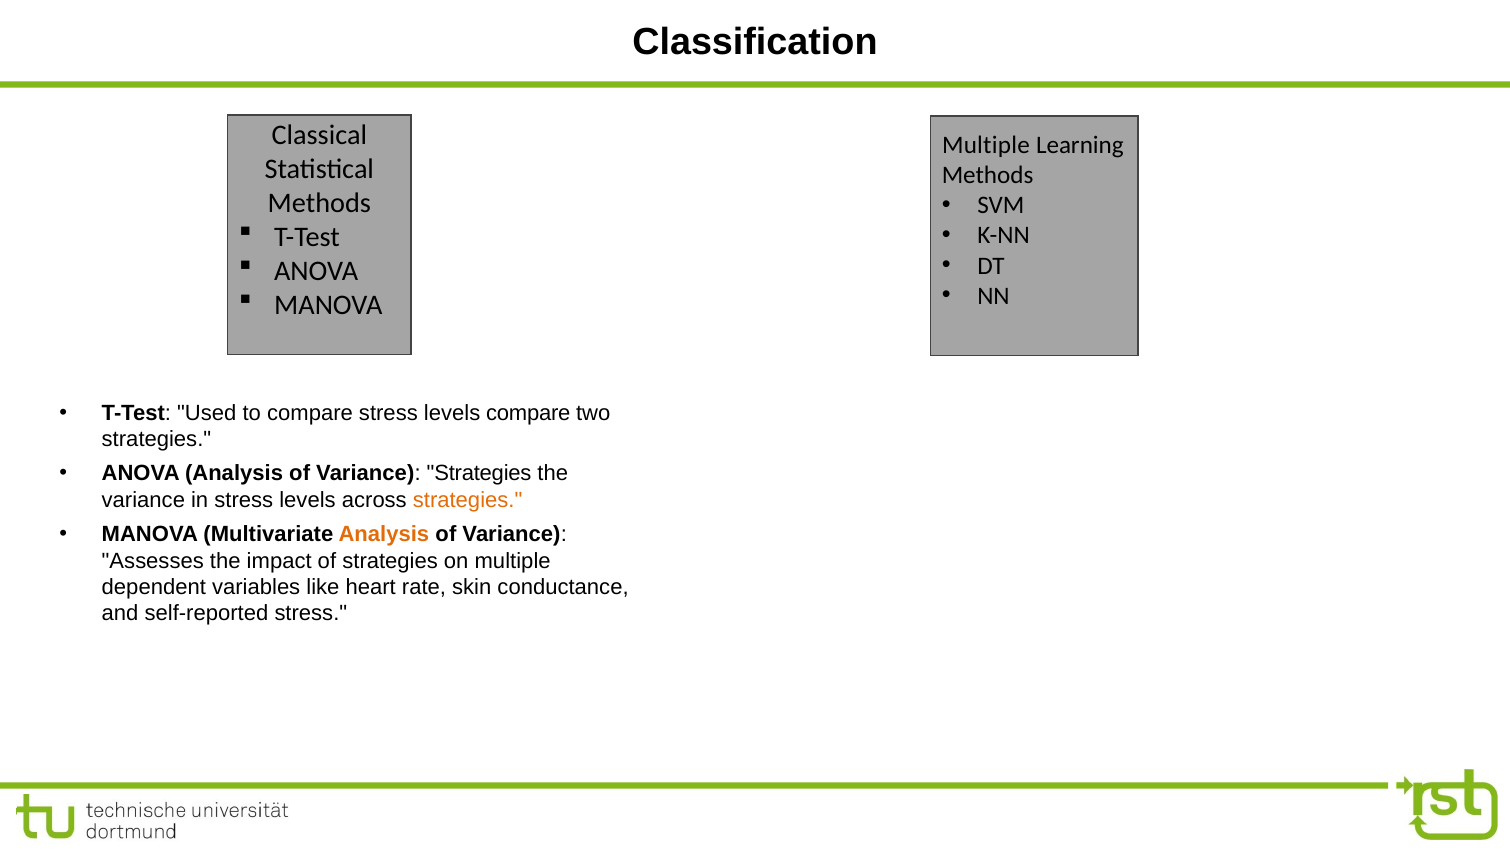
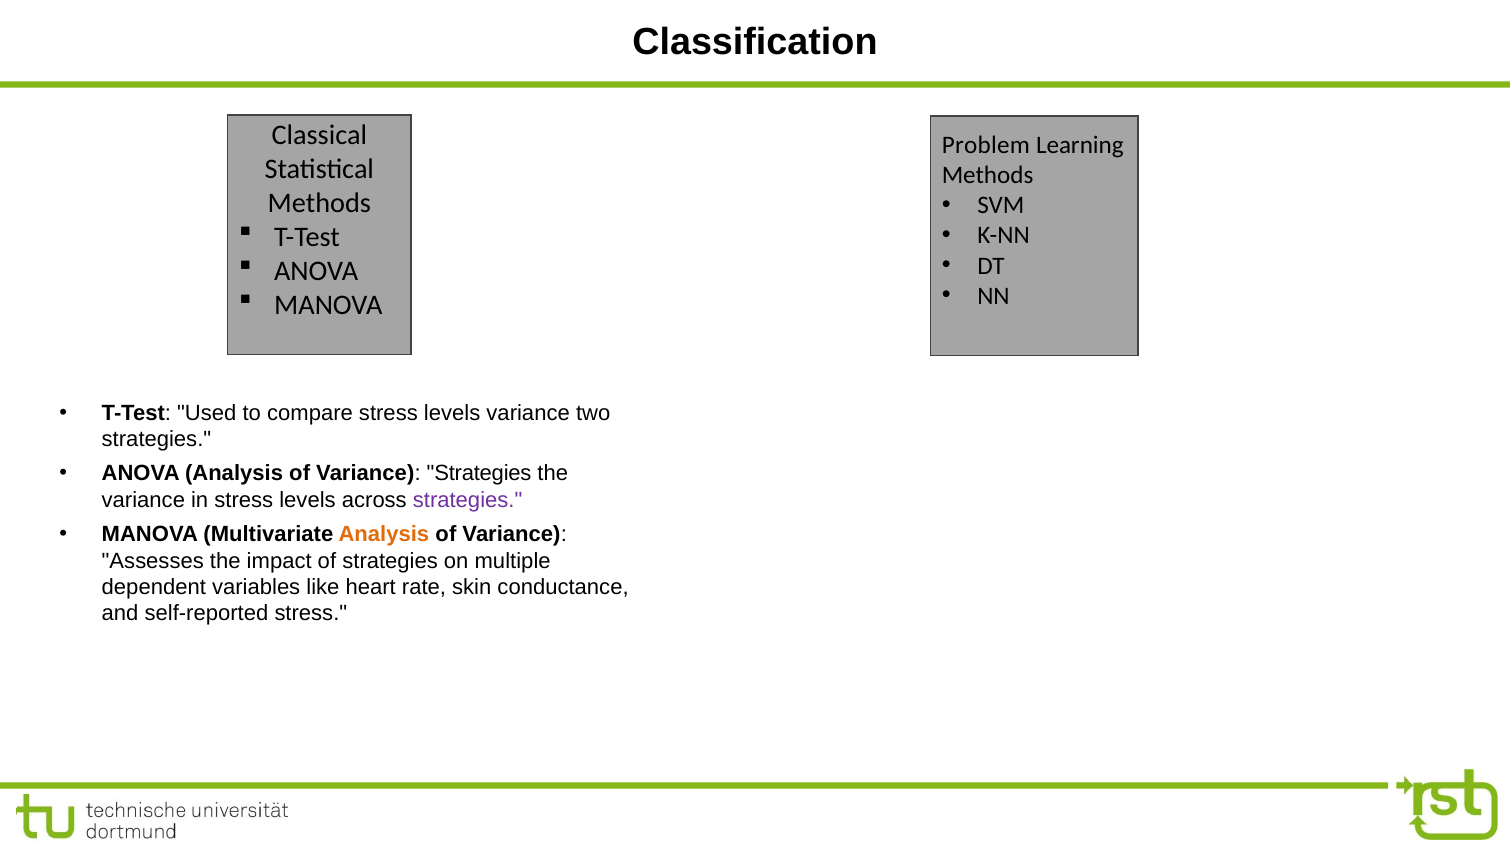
Multiple: Multiple -> Problem (986, 145)
levels compare: compare -> variance (528, 413)
strategies colour: orange -> purple (468, 500)
